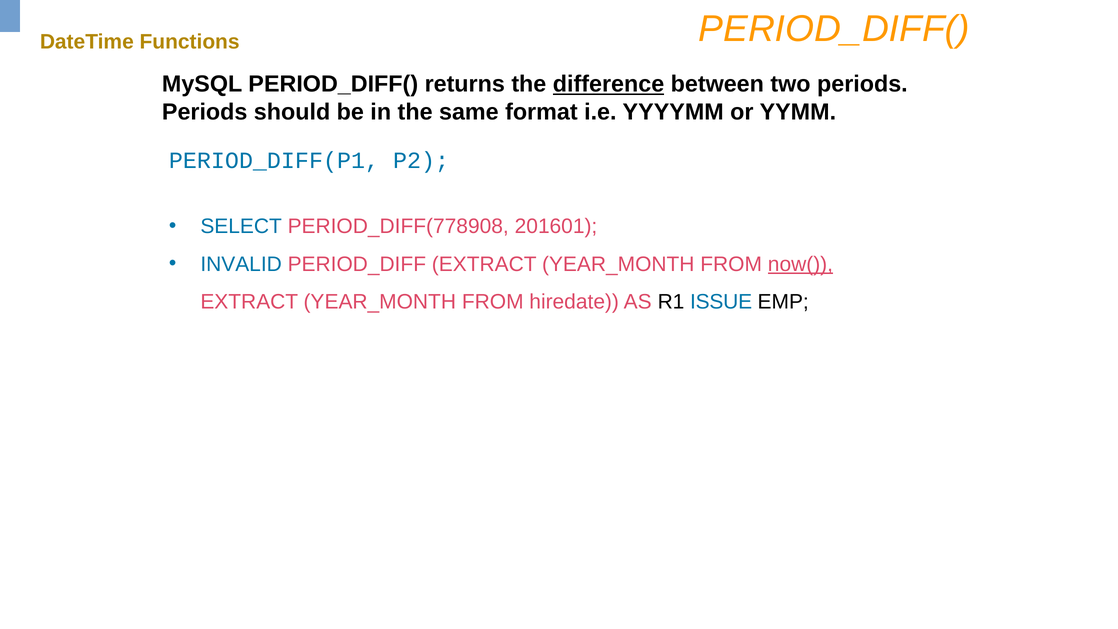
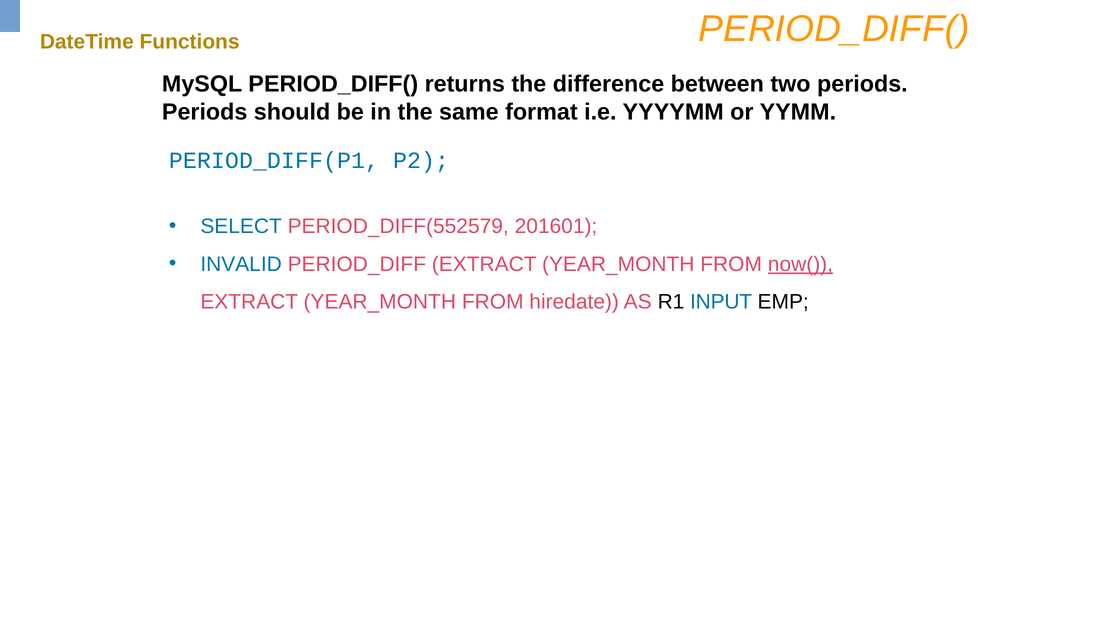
difference underline: present -> none (609, 84)
PERIOD_DIFF(778908: PERIOD_DIFF(778908 -> PERIOD_DIFF(552579 (398, 226)
ISSUE: ISSUE -> INPUT (721, 302)
